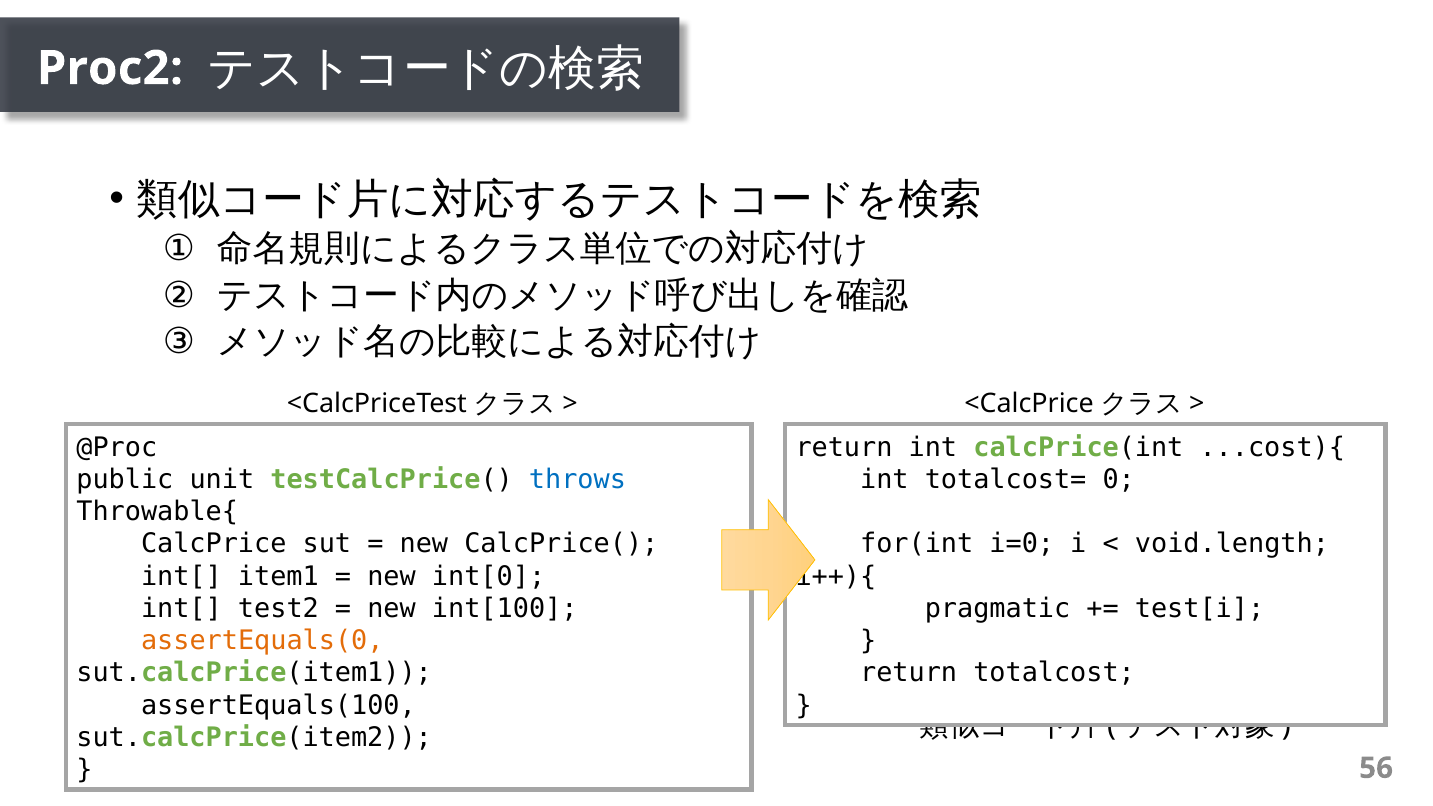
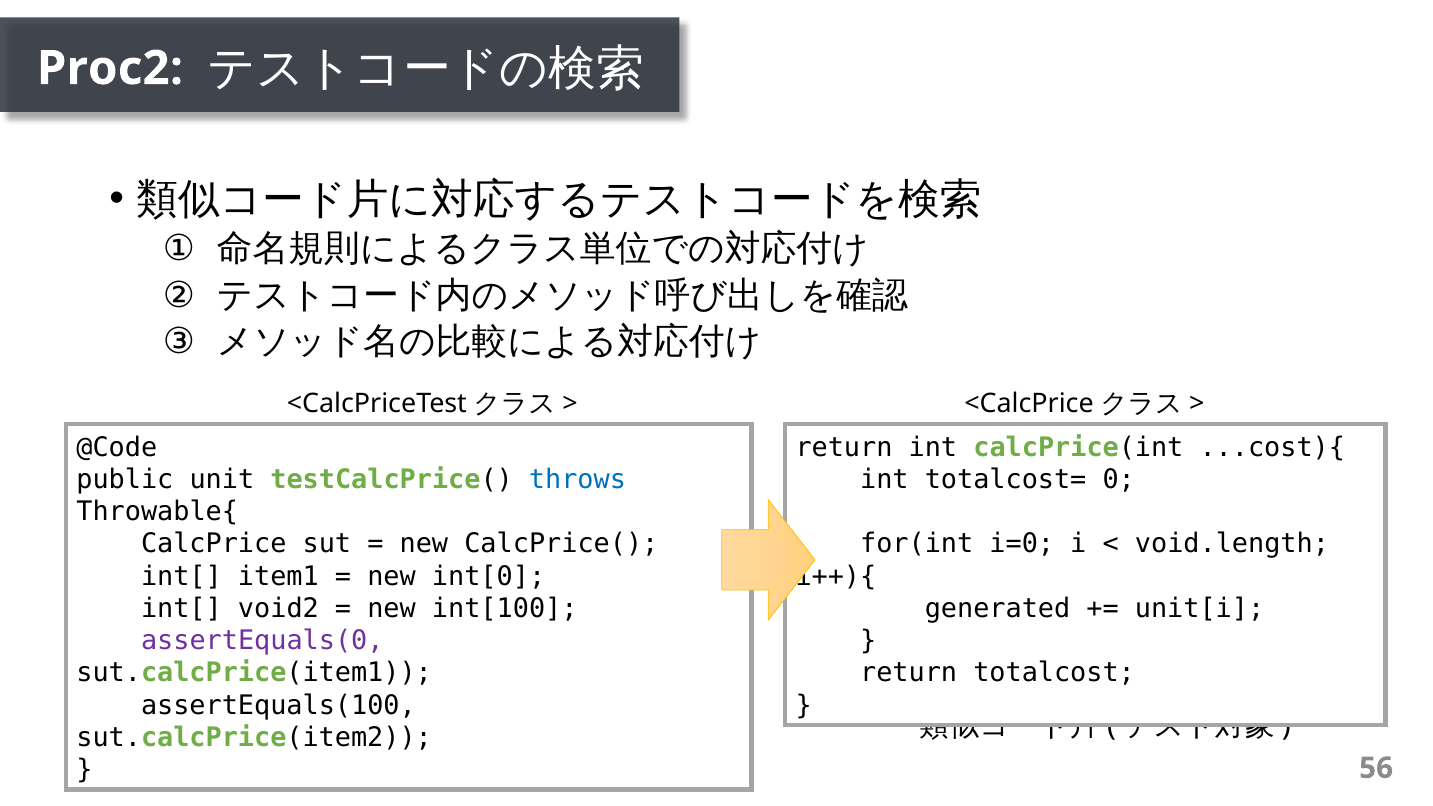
@Proc: @Proc -> @Code (117, 447)
test2: test2 -> void2 (278, 609)
pragmatic: pragmatic -> generated (998, 609)
test[i: test[i -> unit[i (1200, 609)
assertEquals(0 colour: orange -> purple (262, 641)
